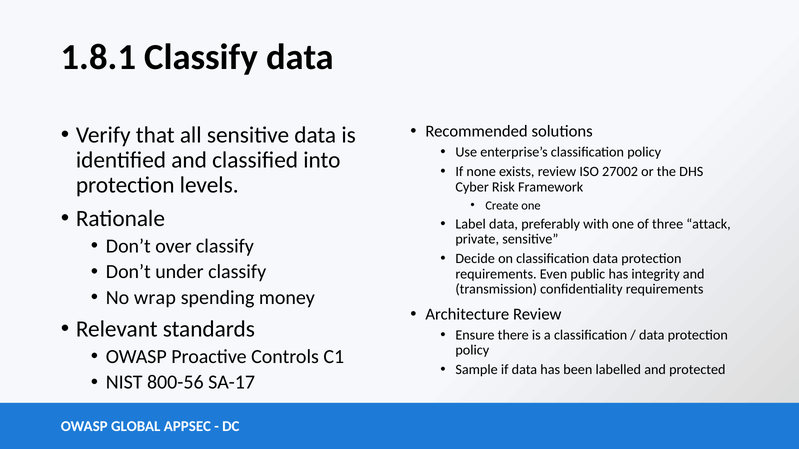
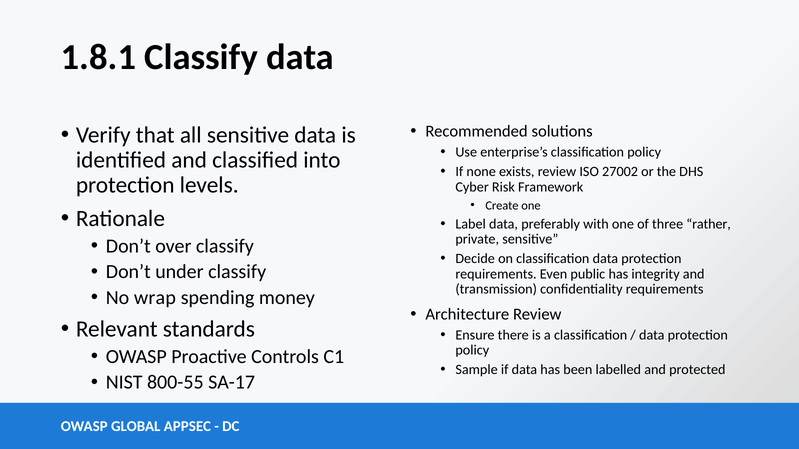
attack: attack -> rather (709, 224)
800-56: 800-56 -> 800-55 (175, 383)
